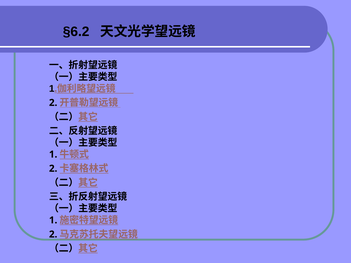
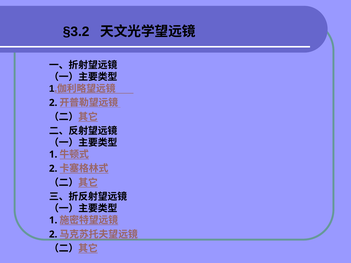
§6.2: §6.2 -> §3.2 (76, 32)
